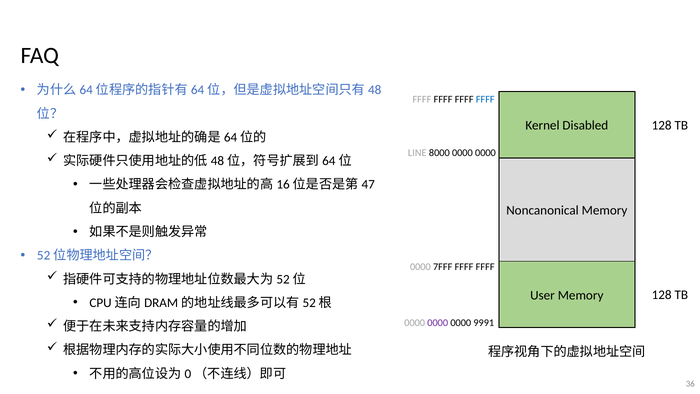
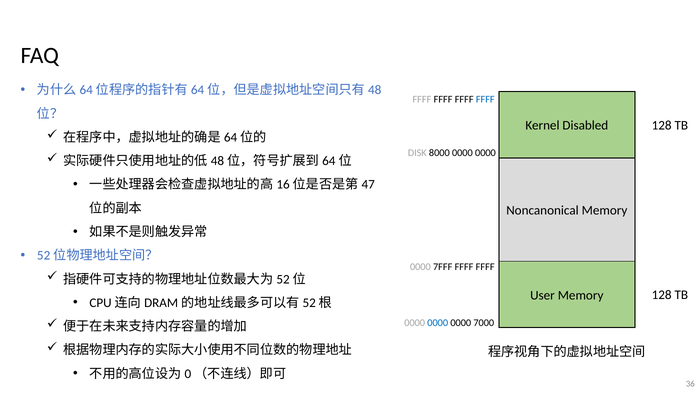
LINE: LINE -> DISK (417, 153)
0000 colour: purple -> blue (438, 323)
9991: 9991 -> 7000 (484, 323)
